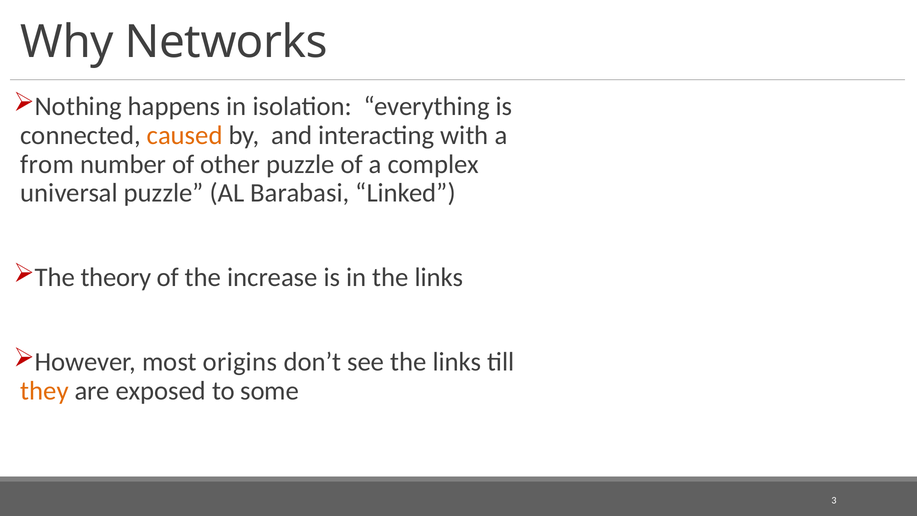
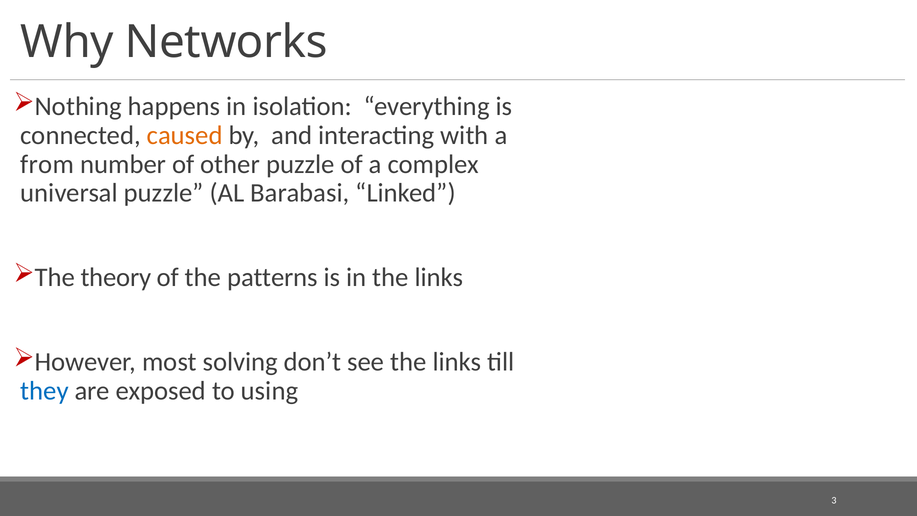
increase: increase -> patterns (272, 277)
origins: origins -> solving (240, 362)
they colour: orange -> blue (45, 391)
some: some -> using (270, 391)
